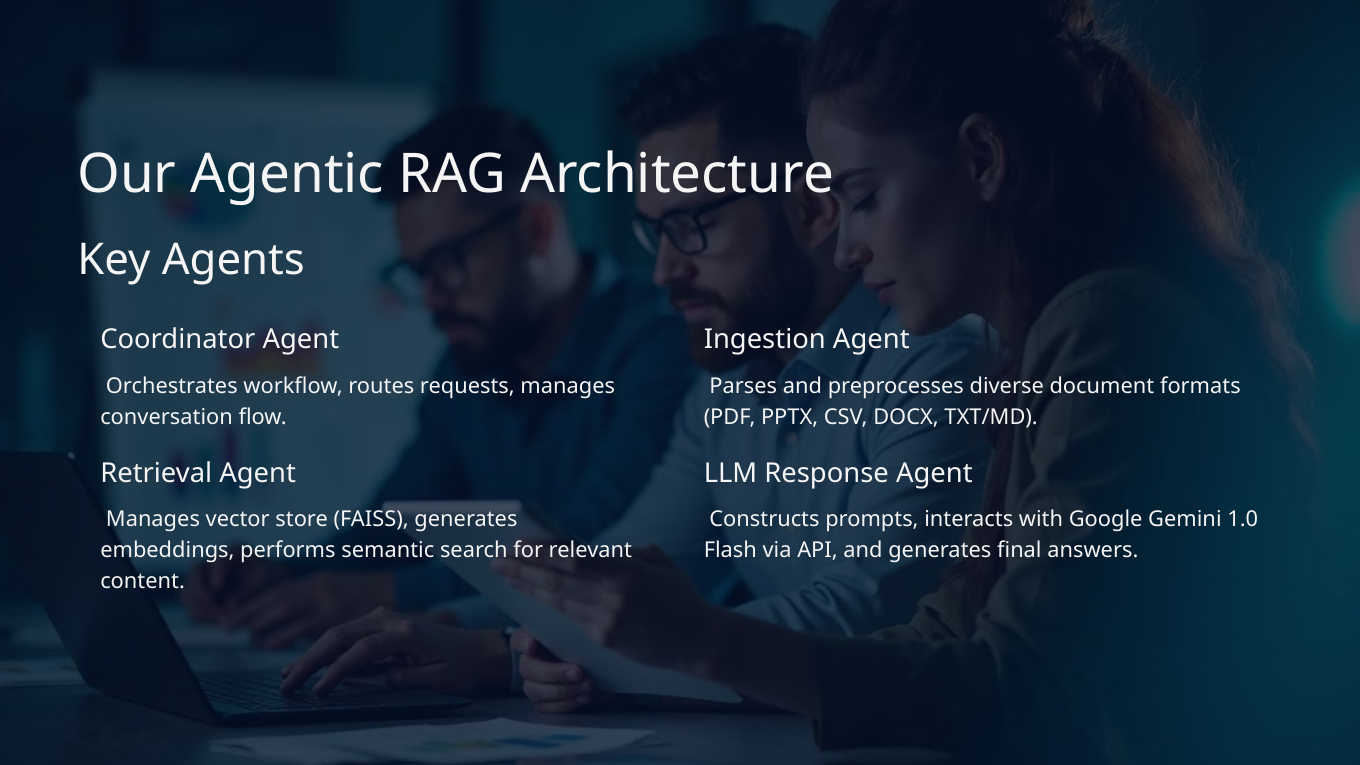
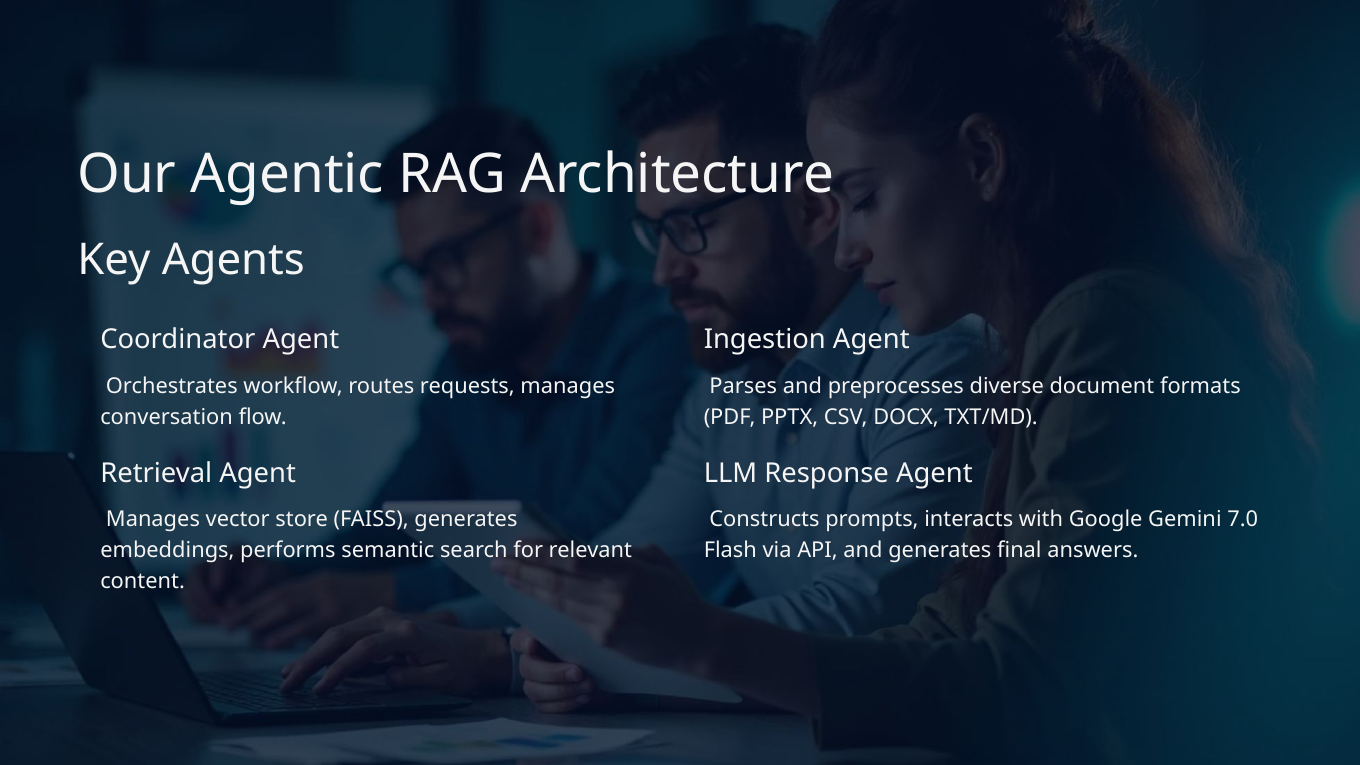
1.0: 1.0 -> 7.0 (1243, 520)
